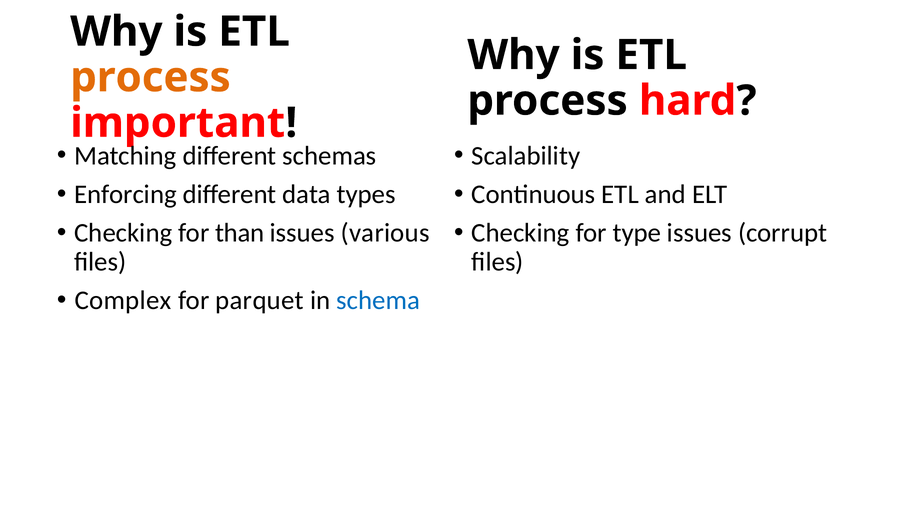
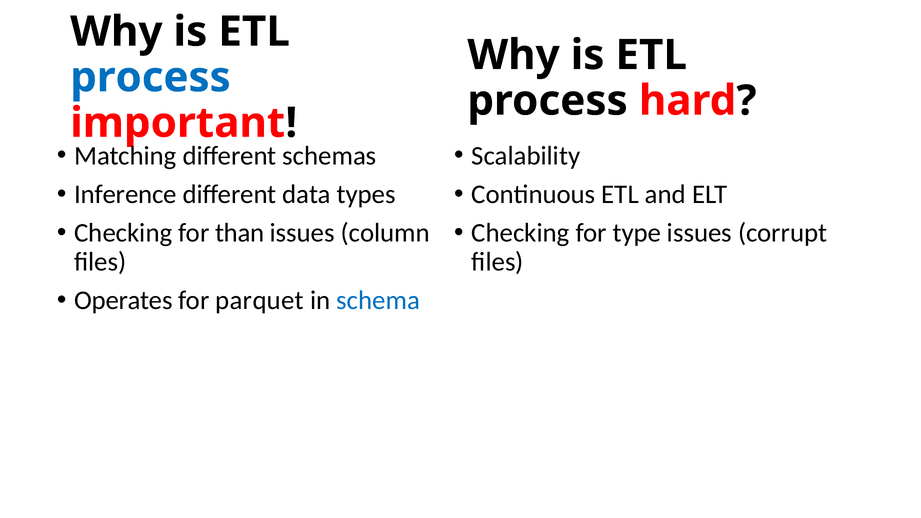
process colour: orange -> blue (150, 77)
Enforcing: Enforcing -> Inference (125, 194)
various: various -> column (385, 233)
Complex: Complex -> Operates (123, 300)
